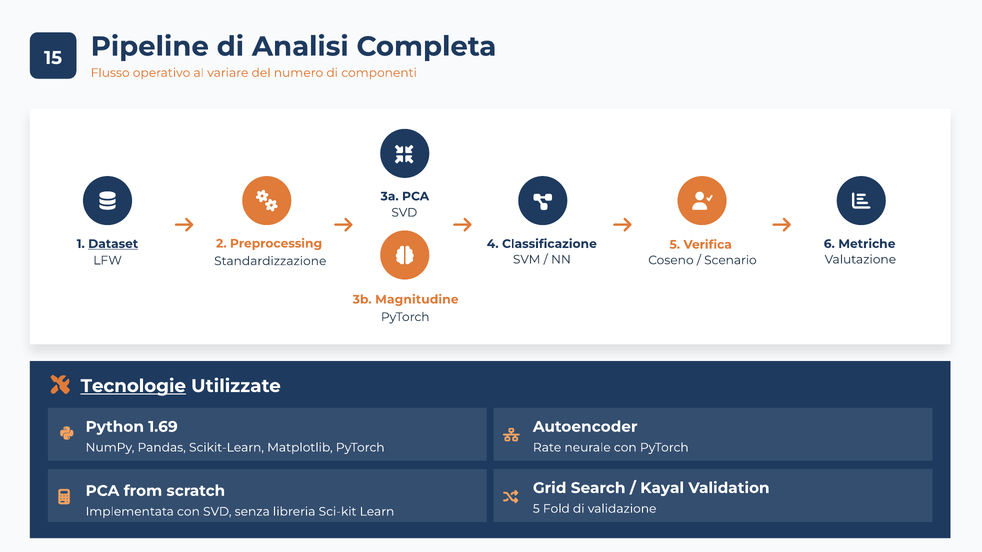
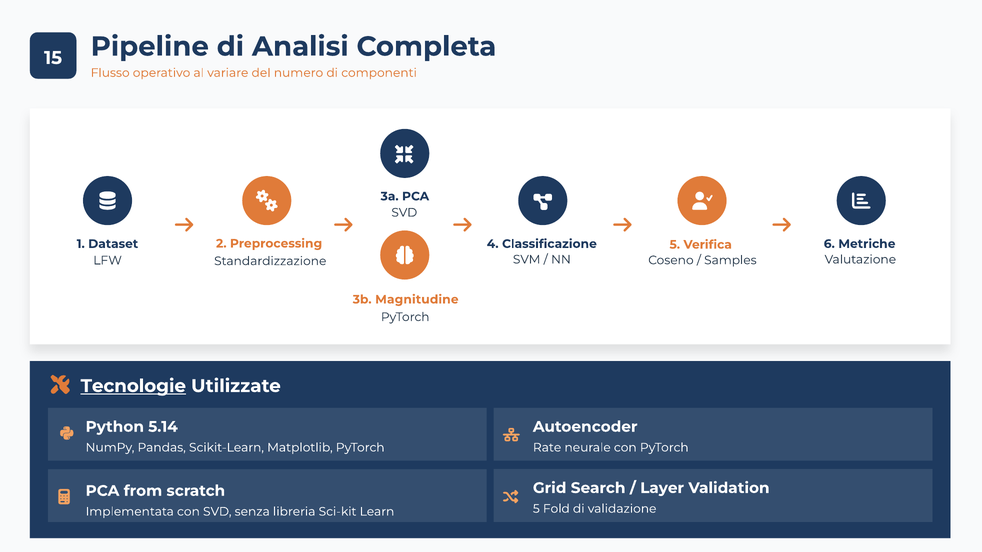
Dataset underline: present -> none (113, 244)
Scenario: Scenario -> Samples (730, 260)
1.69: 1.69 -> 5.14 (163, 427)
Kayal: Kayal -> Layer (662, 488)
